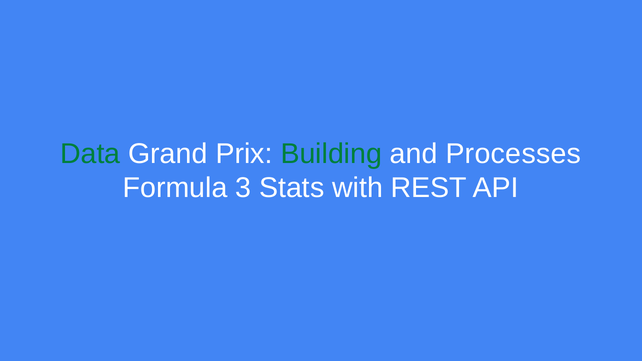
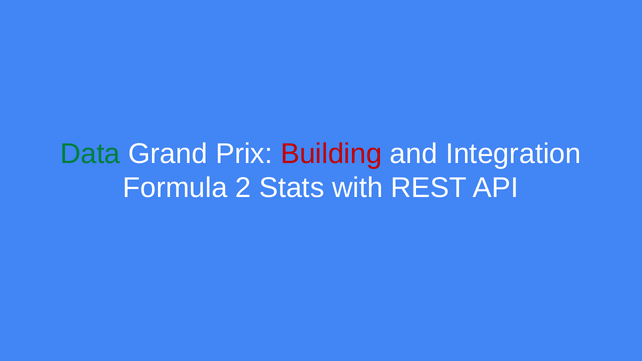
Building colour: green -> red (331, 154)
Processes: Processes -> Integration (513, 154)
3: 3 -> 2 (243, 188)
